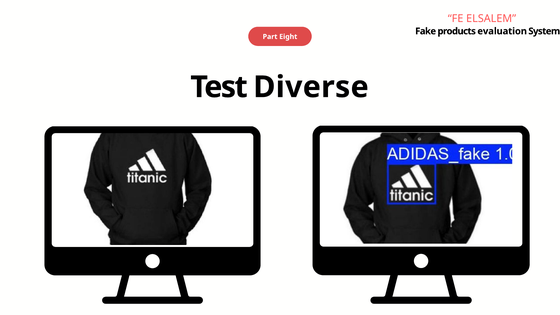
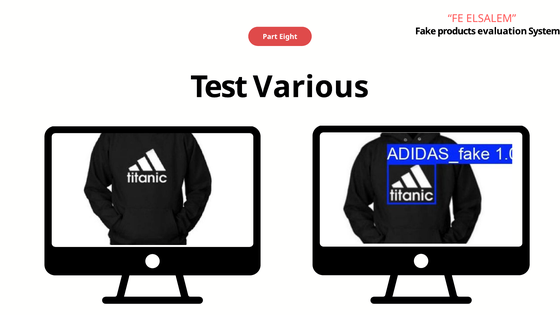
Diverse: Diverse -> Various (311, 87)
